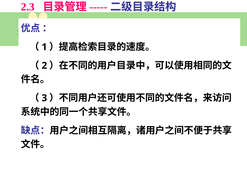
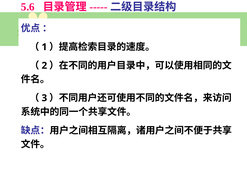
2.3: 2.3 -> 5.6 (28, 7)
